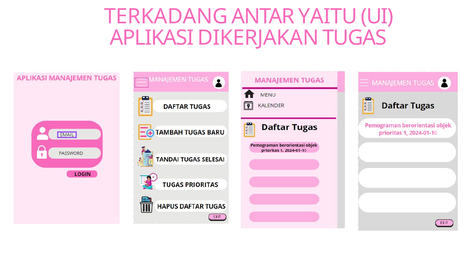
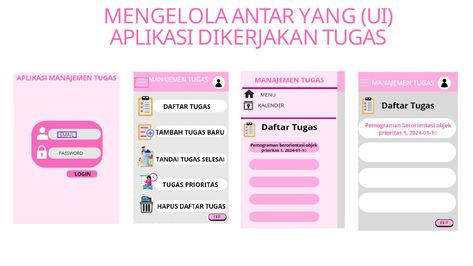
TERKADANG: TERKADANG -> MENGELOLA (166, 17)
YAITU: YAITU -> YANG (328, 17)
